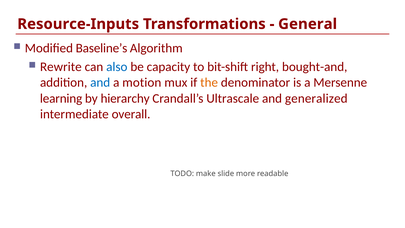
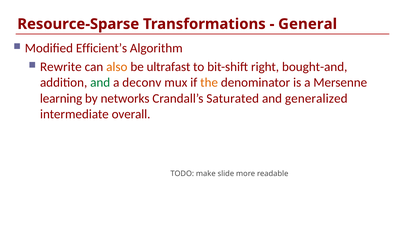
Resource-Inputs: Resource-Inputs -> Resource-Sparse (78, 24)
Baseline’s: Baseline’s -> Efficient’s (101, 48)
also colour: blue -> orange (117, 67)
capacity: capacity -> ultrafast (169, 67)
and colour: blue -> green (100, 83)
motion: motion -> deconv (142, 83)
hierarchy: hierarchy -> networks (125, 98)
Ultrascale: Ultrascale -> Saturated (233, 98)
